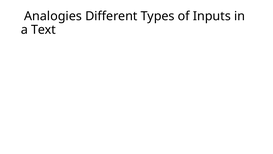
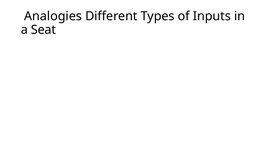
Text: Text -> Seat (43, 30)
